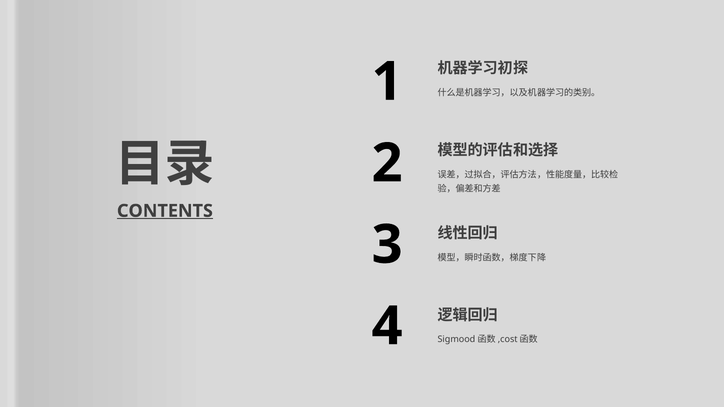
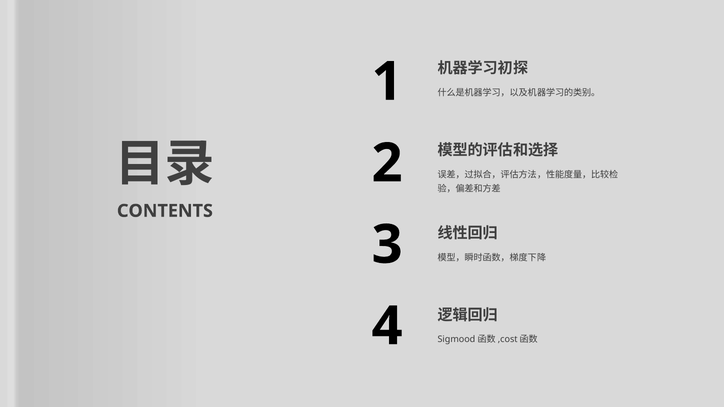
CONTENTS underline: present -> none (165, 211)
